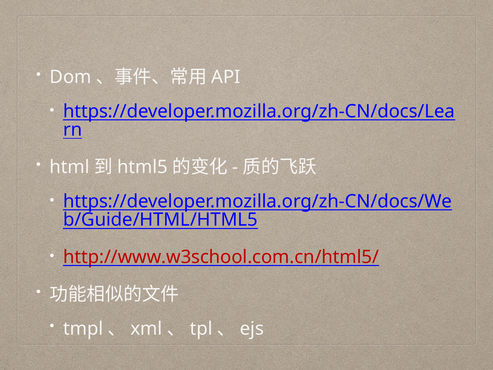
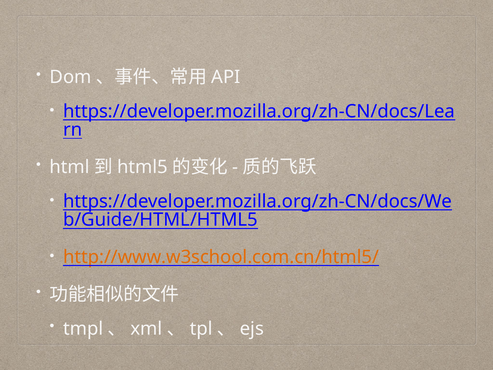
http://www.w3school.com.cn/html5/ colour: red -> orange (221, 257)
